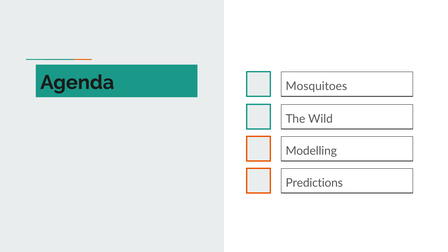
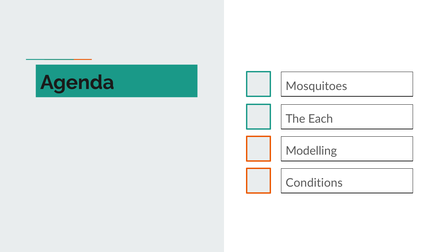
Wild: Wild -> Each (321, 119)
Predictions: Predictions -> Conditions (314, 183)
